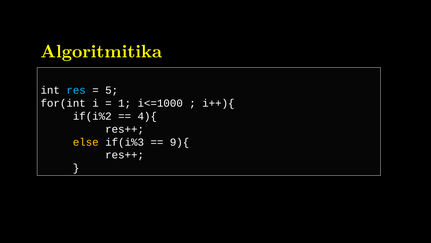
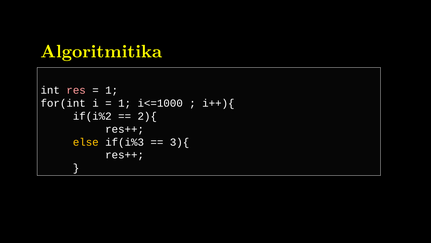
res colour: light blue -> pink (76, 90)
5: 5 -> 1 (112, 90)
4){: 4){ -> 2){ (147, 116)
9){: 9){ -> 3){ (180, 142)
